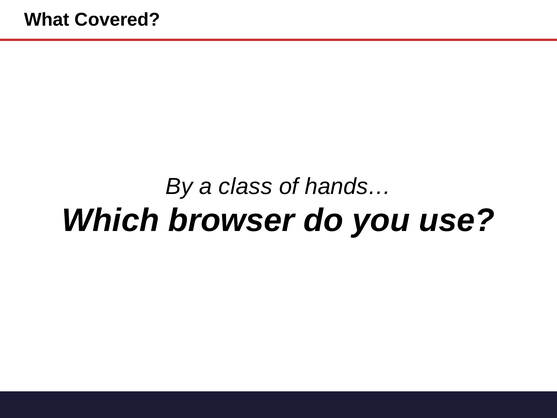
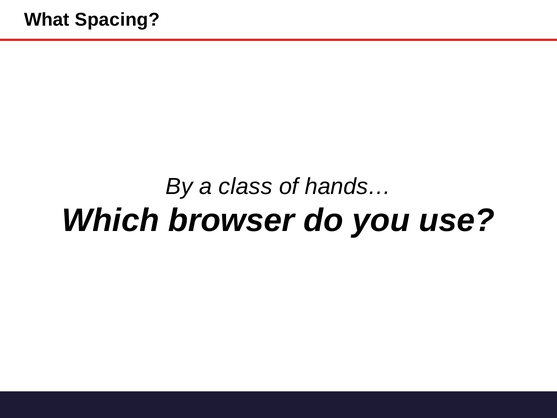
Covered: Covered -> Spacing (117, 20)
